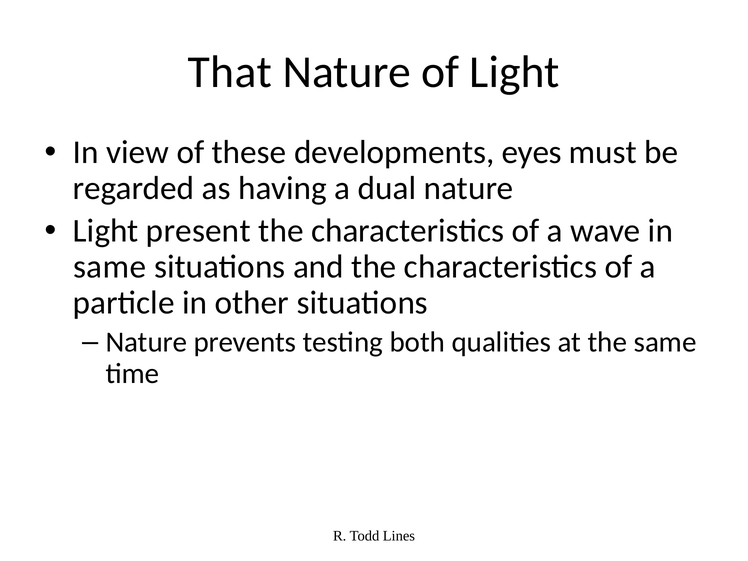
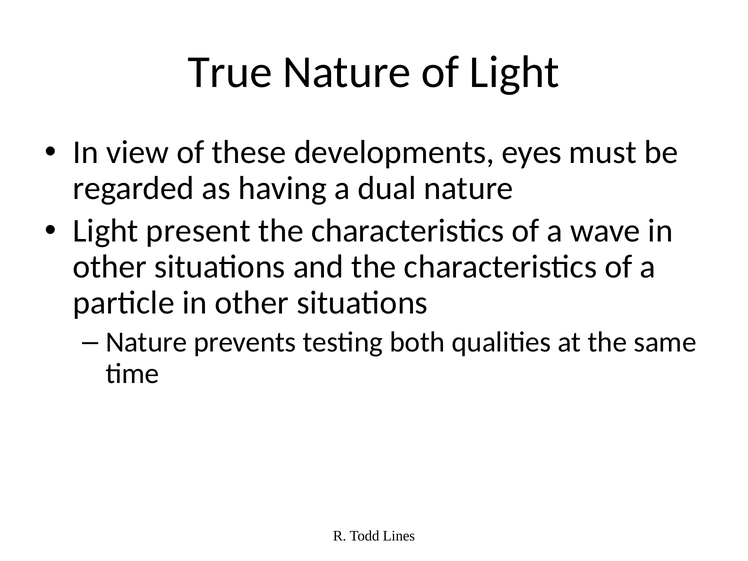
That: That -> True (230, 72)
same: same -> other (110, 267)
